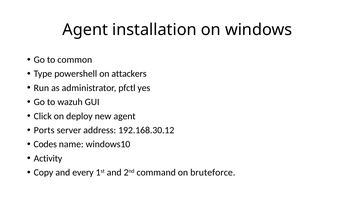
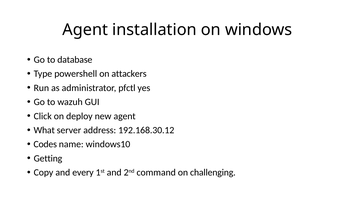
common: common -> database (75, 60)
Ports: Ports -> What (44, 130)
Activity: Activity -> Getting (48, 158)
bruteforce: bruteforce -> challenging (213, 172)
